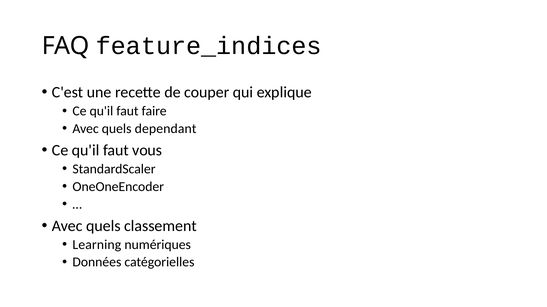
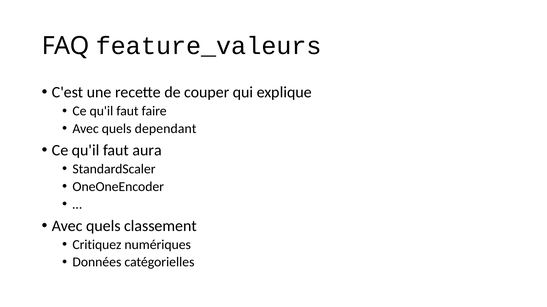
feature_indices: feature_indices -> feature_valeurs (209, 46)
vous: vous -> aura (147, 151)
Learning: Learning -> Critiquez (97, 245)
